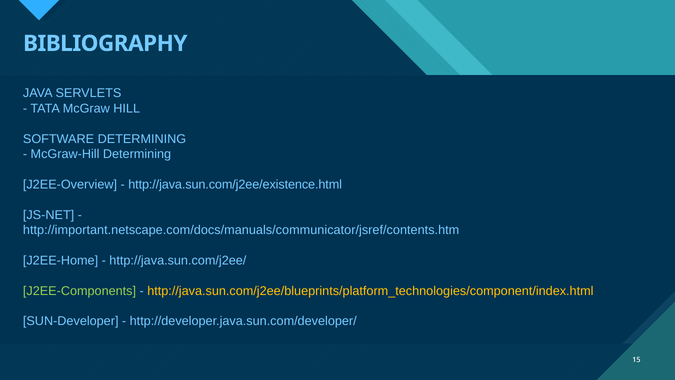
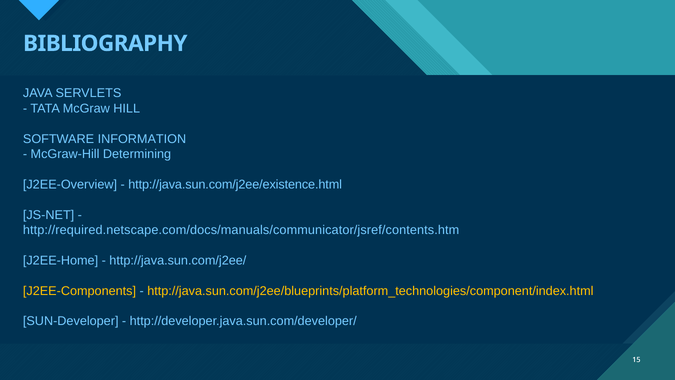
SOFTWARE DETERMINING: DETERMINING -> INFORMATION (142, 139)
http://important.netscape.com/docs/manuals/communicator/jsref/contents.htm: http://important.netscape.com/docs/manuals/communicator/jsref/contents.htm -> http://required.netscape.com/docs/manuals/communicator/jsref/contents.htm (241, 230)
J2EE-Components colour: light green -> yellow (80, 291)
